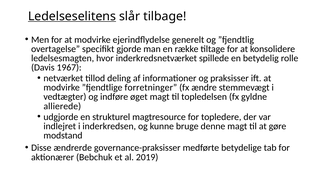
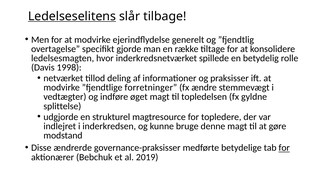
1967: 1967 -> 1998 (69, 68)
allierede: allierede -> splittelse (62, 106)
for underline: none -> present (284, 148)
